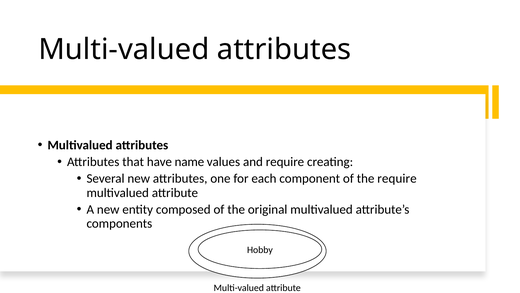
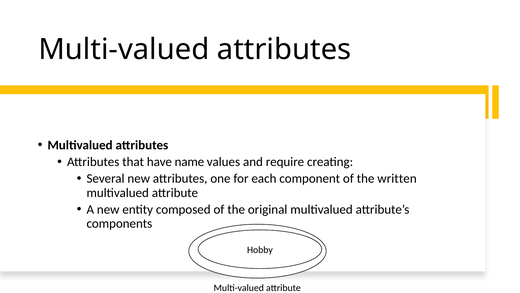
the require: require -> written (397, 178)
